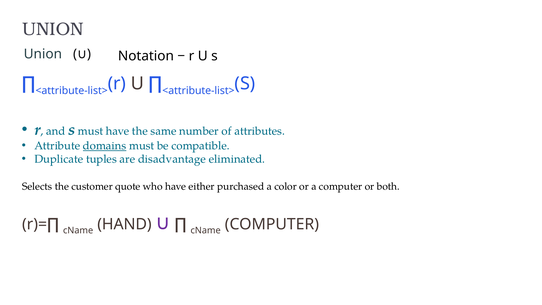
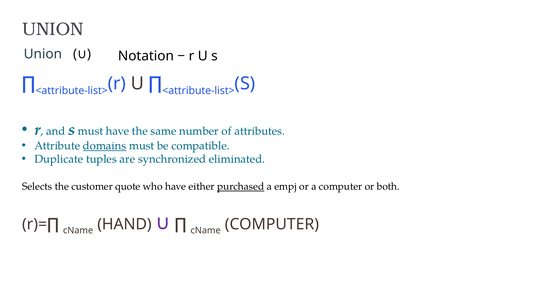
disadvantage: disadvantage -> synchronized (172, 159)
purchased underline: none -> present (241, 186)
color: color -> empj (286, 186)
